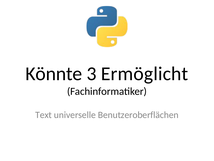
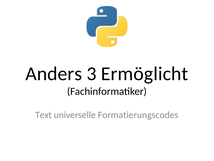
Könnte: Könnte -> Anders (54, 73)
Benutzeroberflächen: Benutzeroberflächen -> Formatierungscodes (138, 115)
